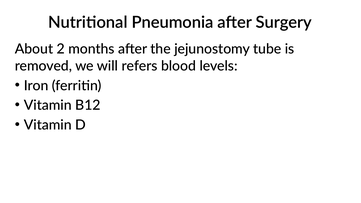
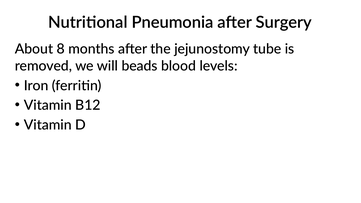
2: 2 -> 8 (61, 49)
refers: refers -> beads (140, 66)
